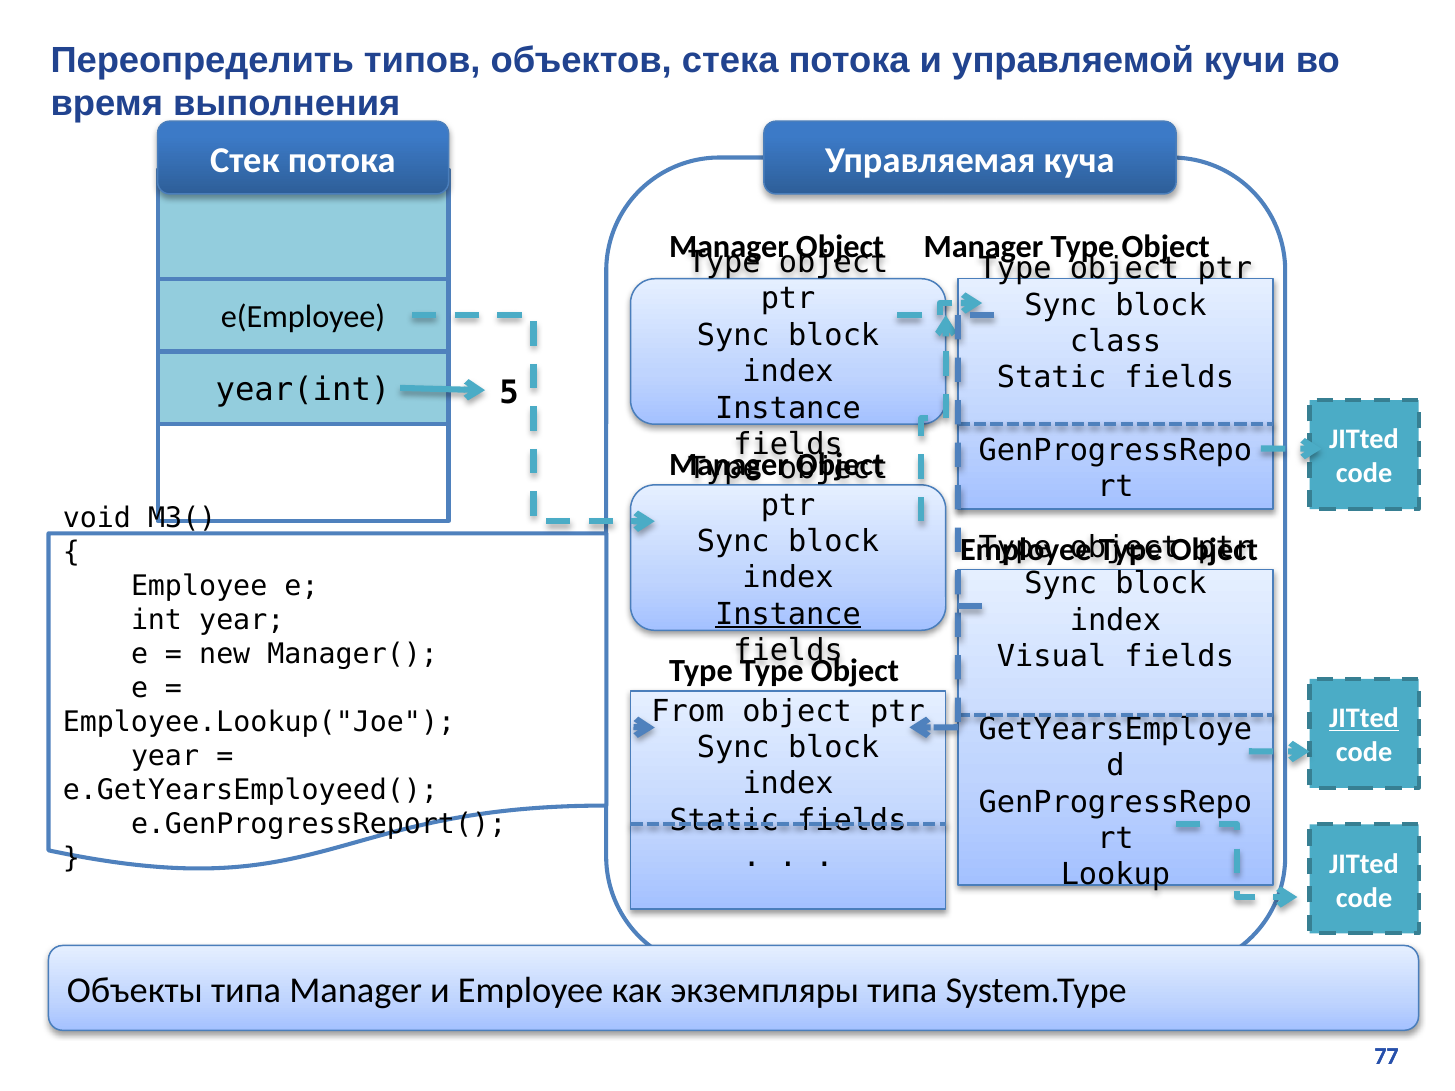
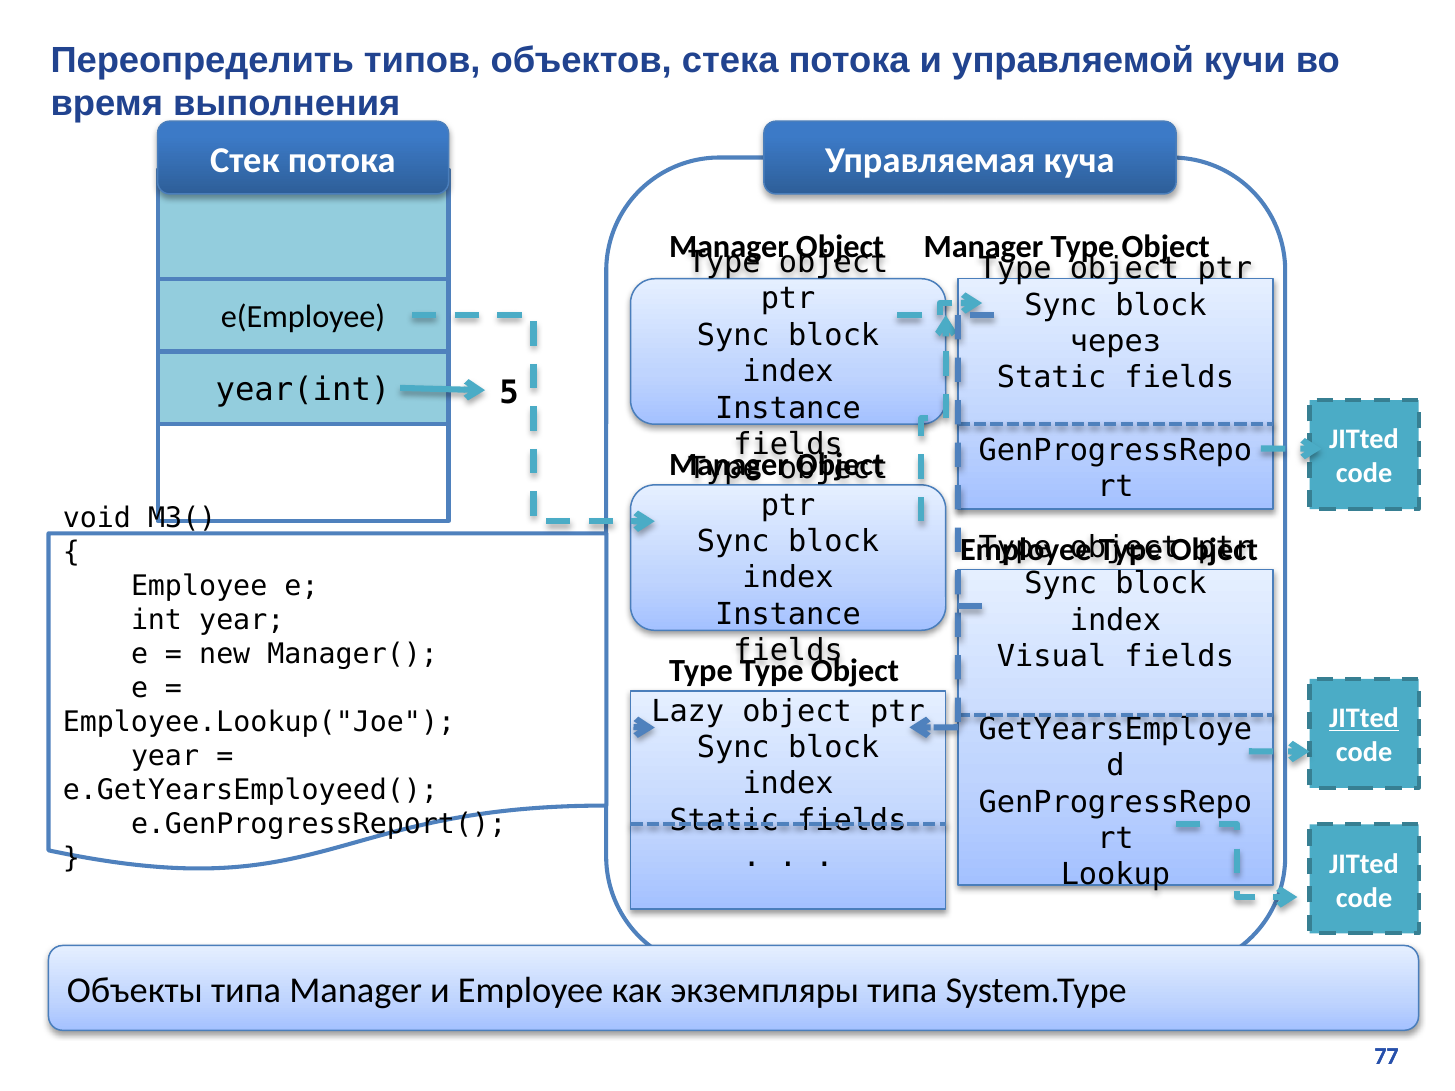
class: class -> через (1115, 342)
Instance underline: present -> none (788, 614)
From: From -> Lazy (688, 711)
